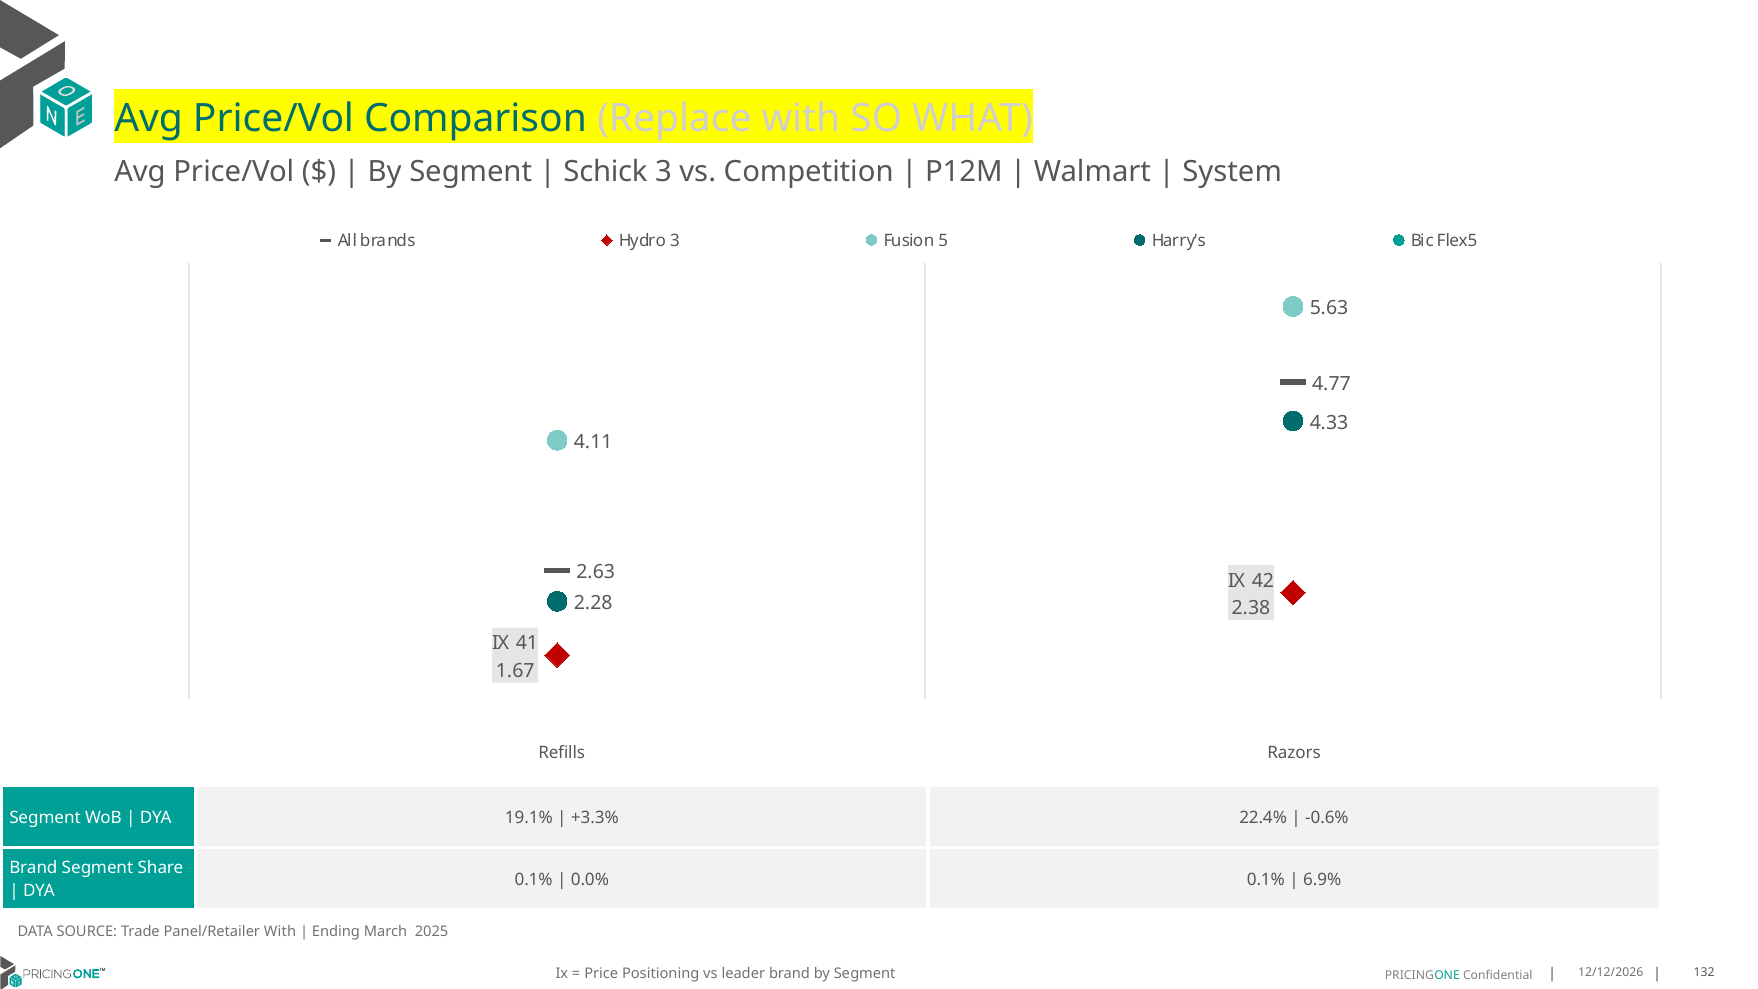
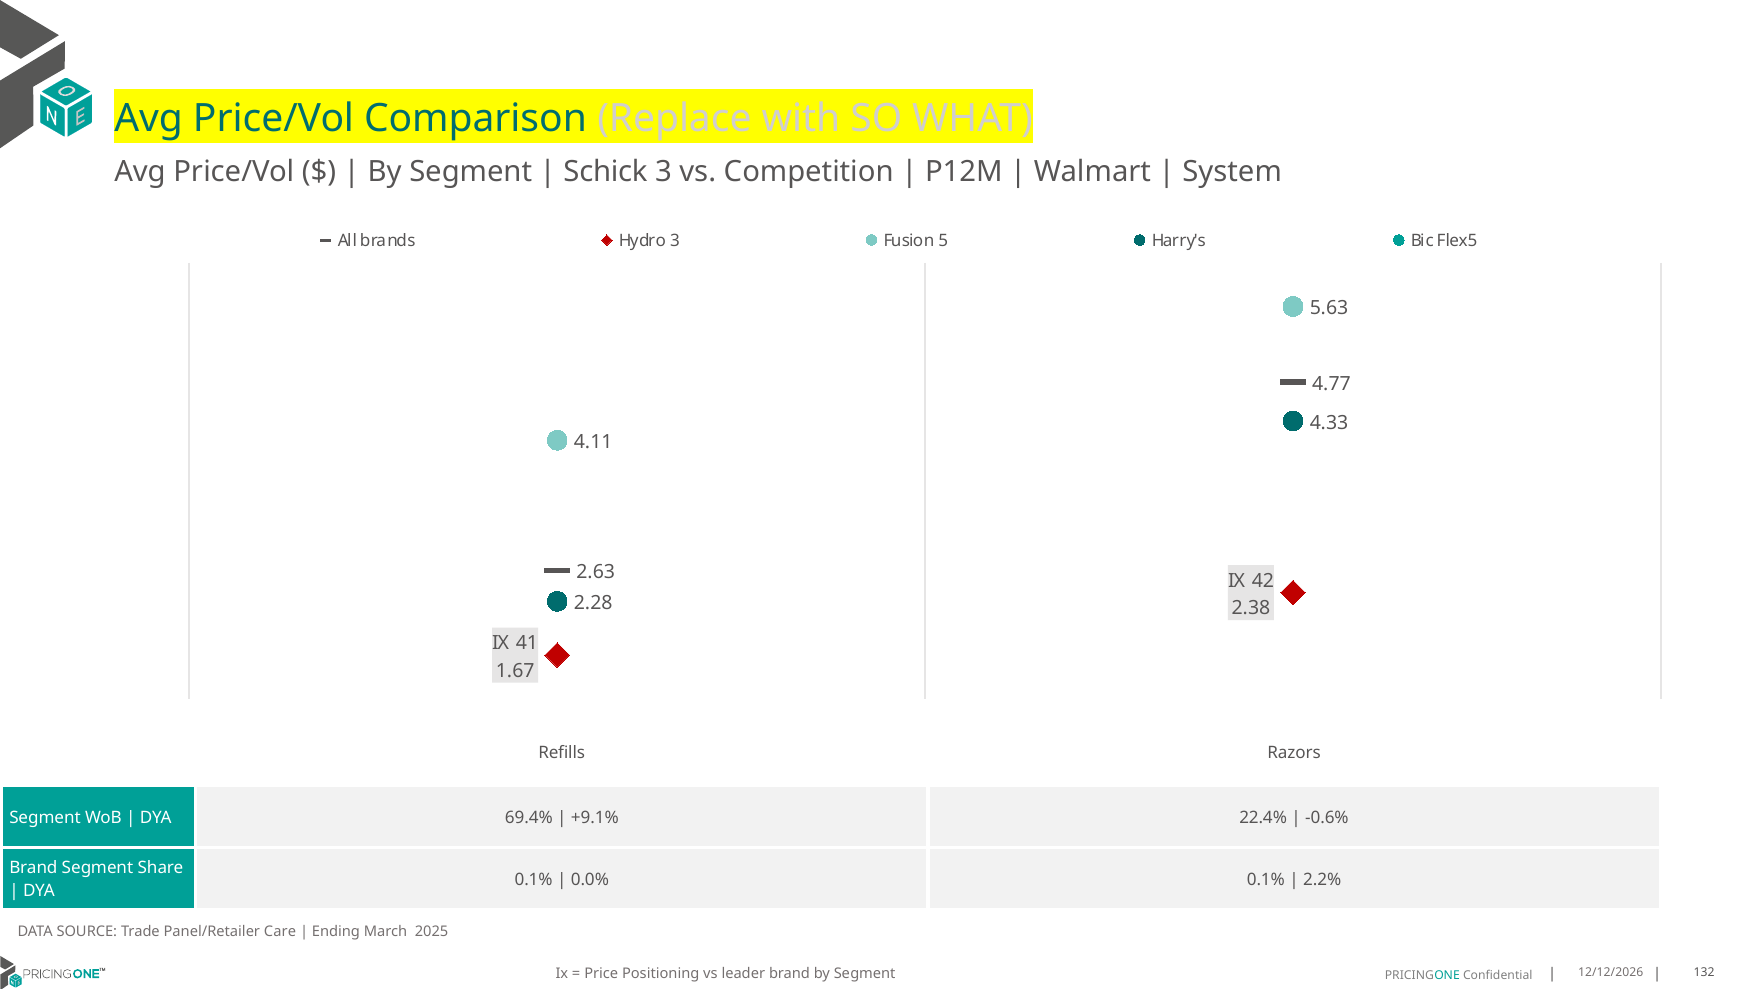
19.1%: 19.1% -> 69.4% (529, 817)
+3.3%: +3.3% -> +9.1% (595, 817)
6.9%: 6.9% -> 2.2% (1322, 880)
Panel/Retailer With: With -> Care (280, 931)
